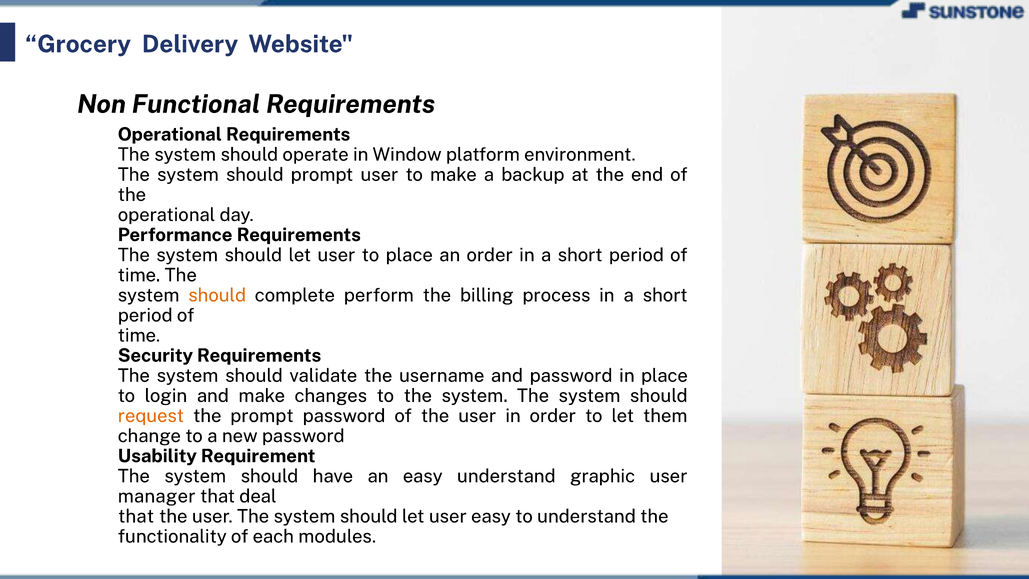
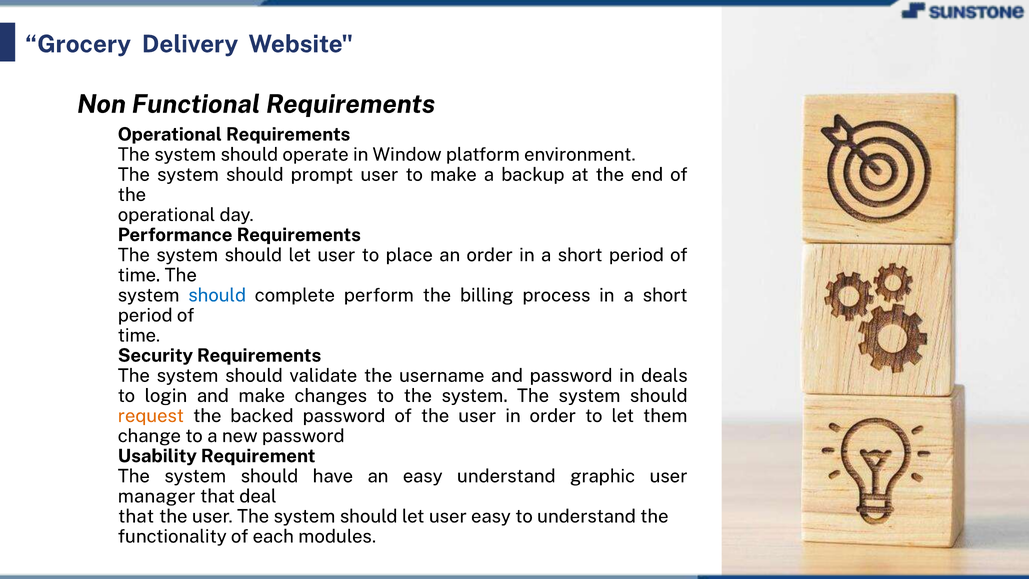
should colour: orange -> blue (217, 295)
in place: place -> deals (664, 376)
the prompt: prompt -> backed (262, 416)
